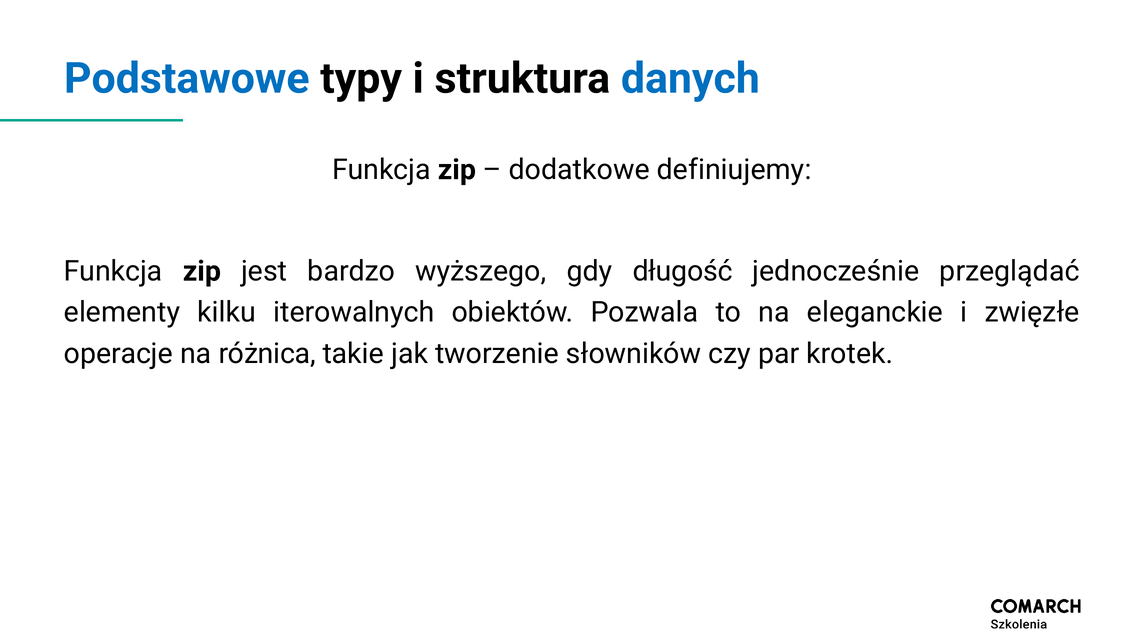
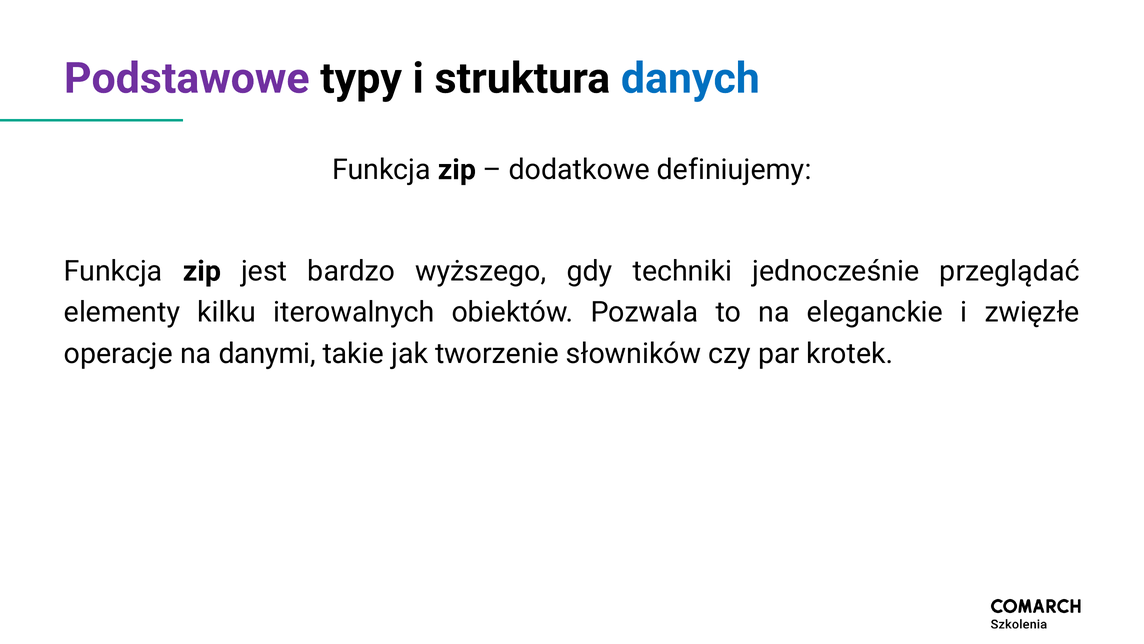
Podstawowe colour: blue -> purple (187, 78)
długość: długość -> techniki (682, 271)
różnica: różnica -> danymi (267, 353)
